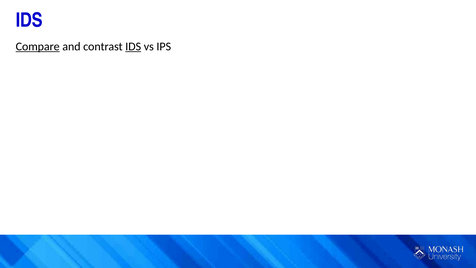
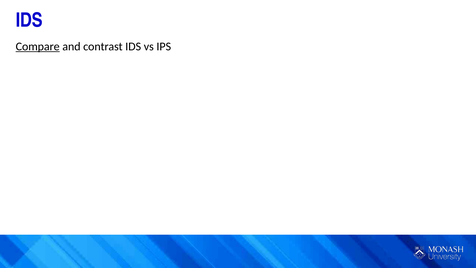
IDS underline: present -> none (133, 47)
